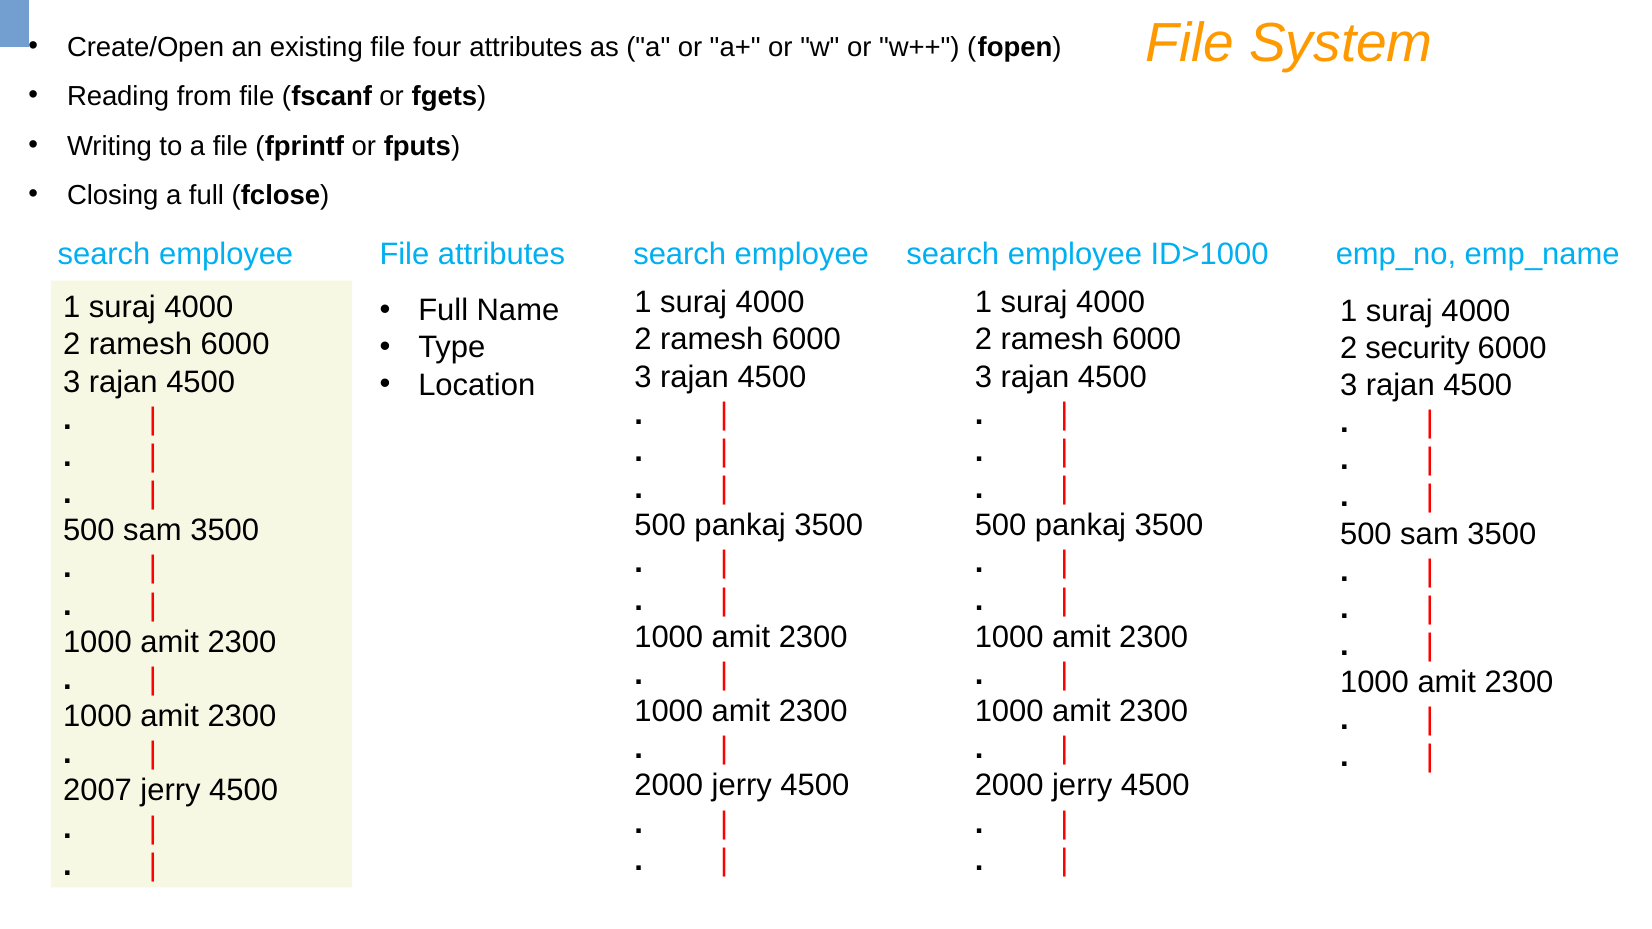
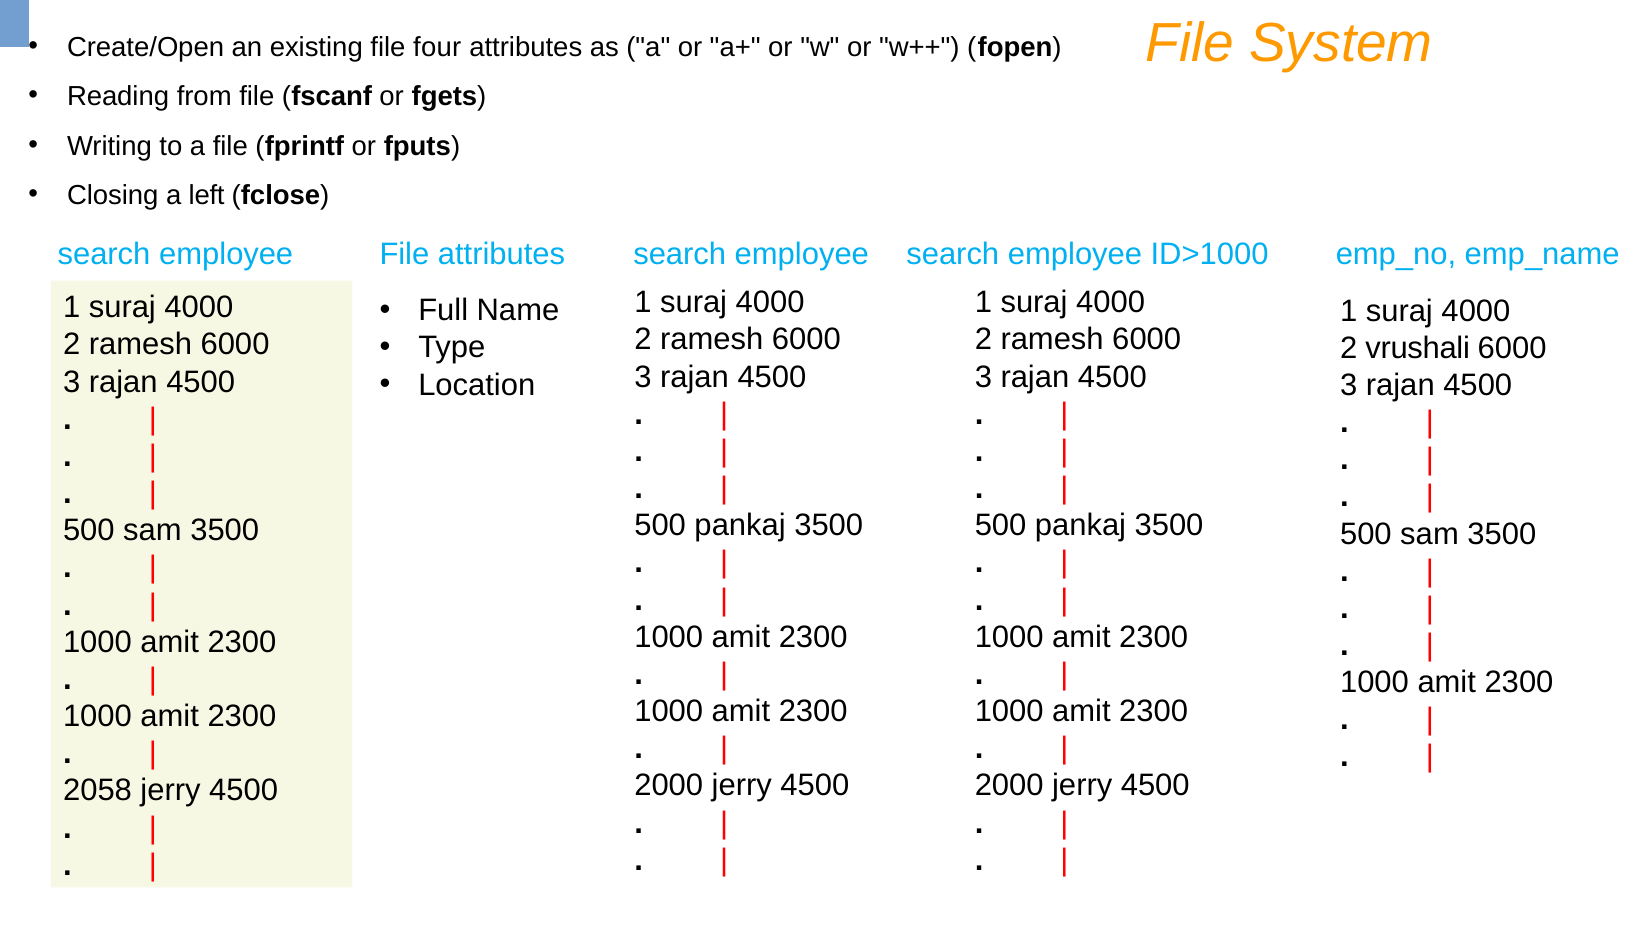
a full: full -> left (207, 196)
security: security -> vrushali (1418, 348)
2007: 2007 -> 2058 (98, 791)
